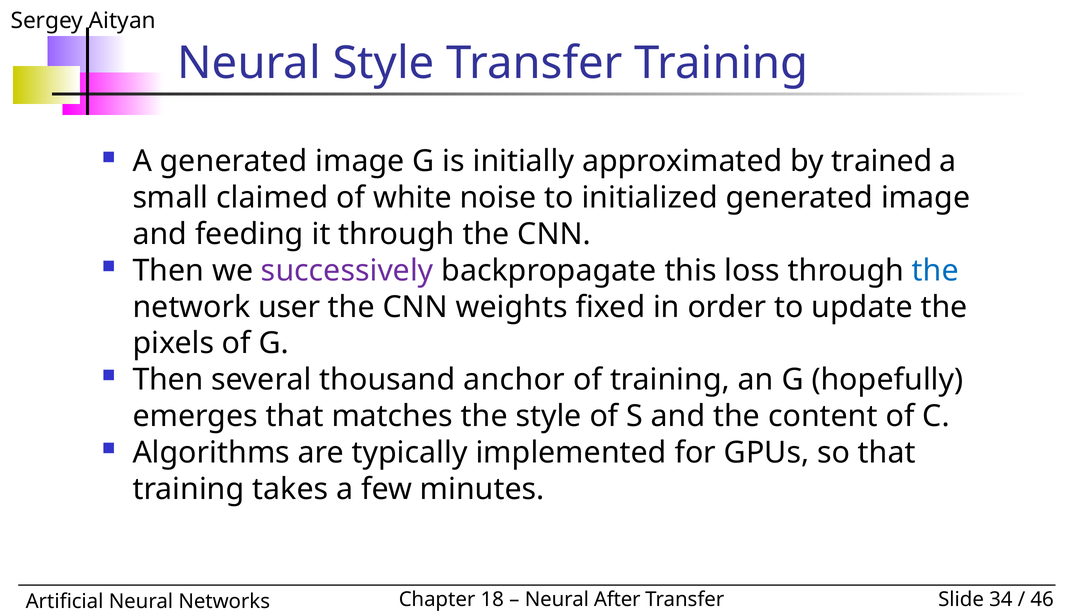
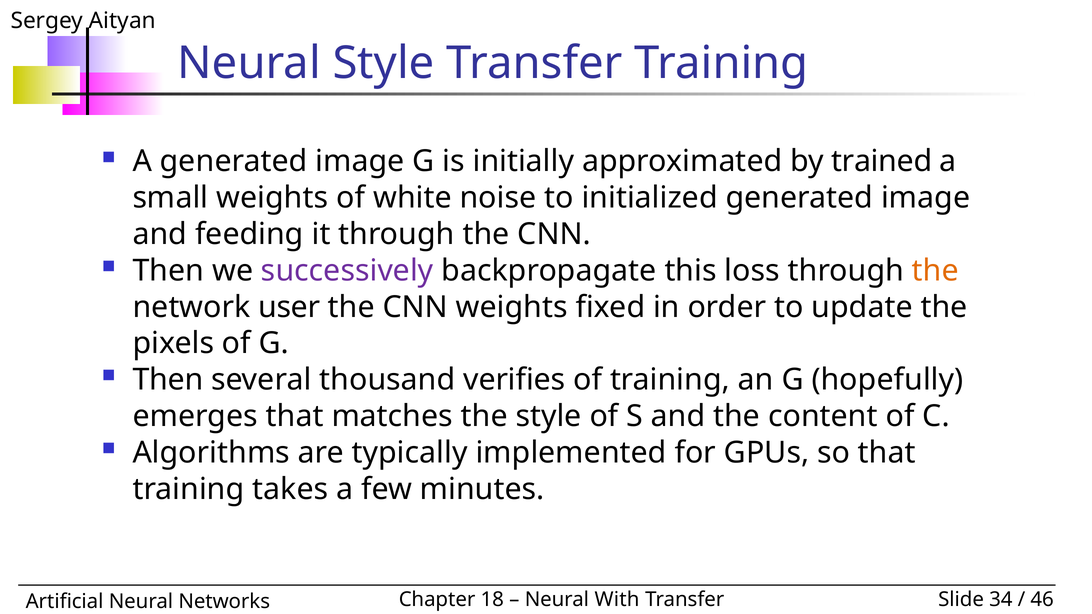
small claimed: claimed -> weights (272, 198)
the colour: blue -> orange (935, 271)
anchor: anchor -> verifies (514, 380)
After: After -> With (617, 600)
